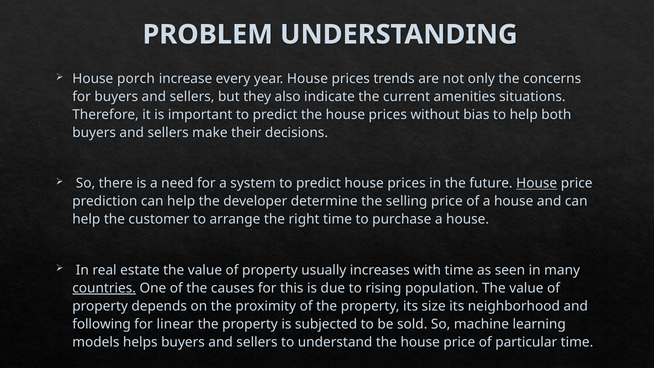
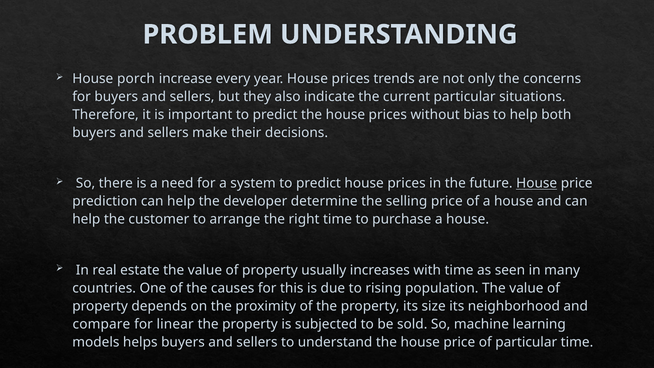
current amenities: amenities -> particular (465, 97)
countries underline: present -> none (104, 288)
following: following -> compare (101, 324)
